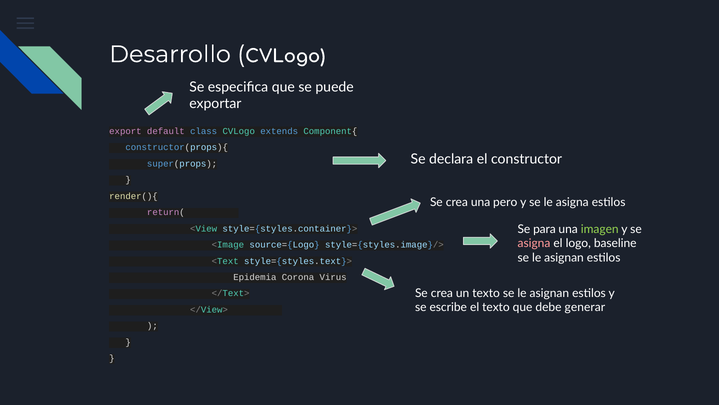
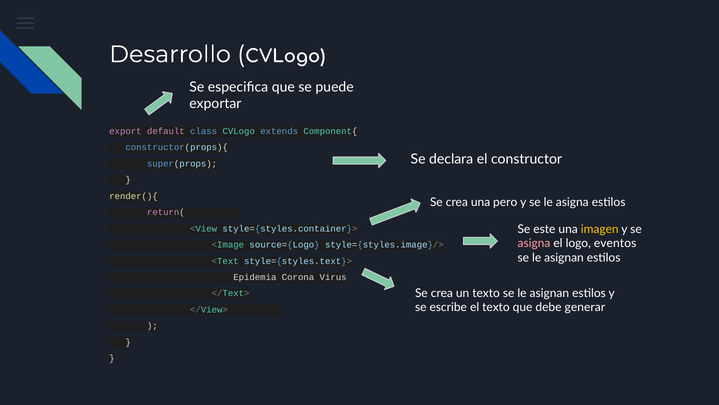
para: para -> este (544, 229)
imagen colour: light green -> yellow (600, 229)
baseline: baseline -> eventos (615, 243)
